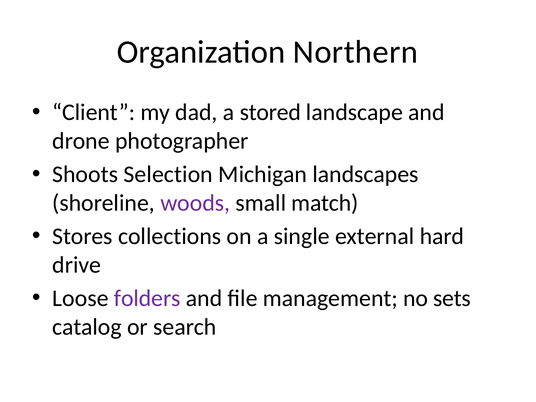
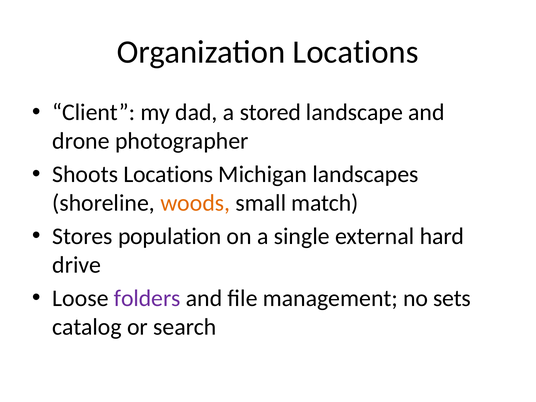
Organization Northern: Northern -> Locations (356, 52)
Shoots Selection: Selection -> Locations (168, 174)
woods colour: purple -> orange (195, 203)
collections: collections -> population (170, 236)
